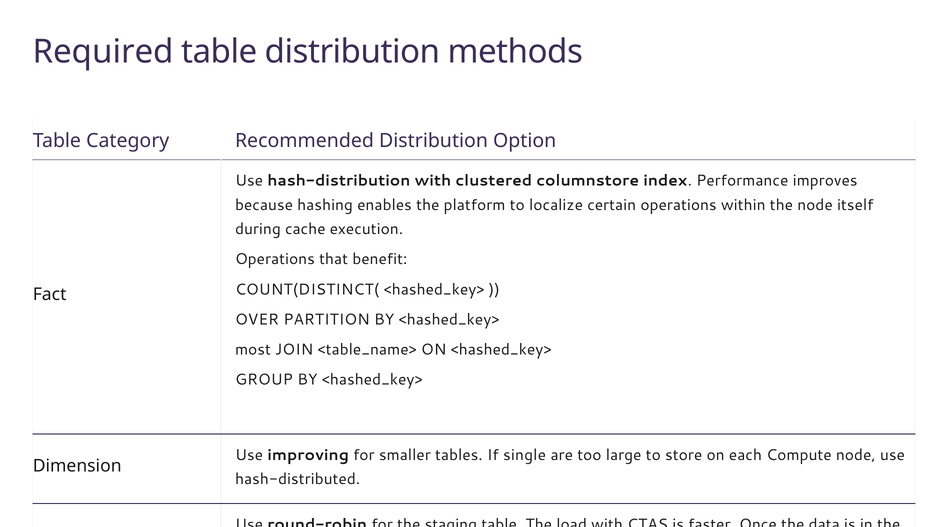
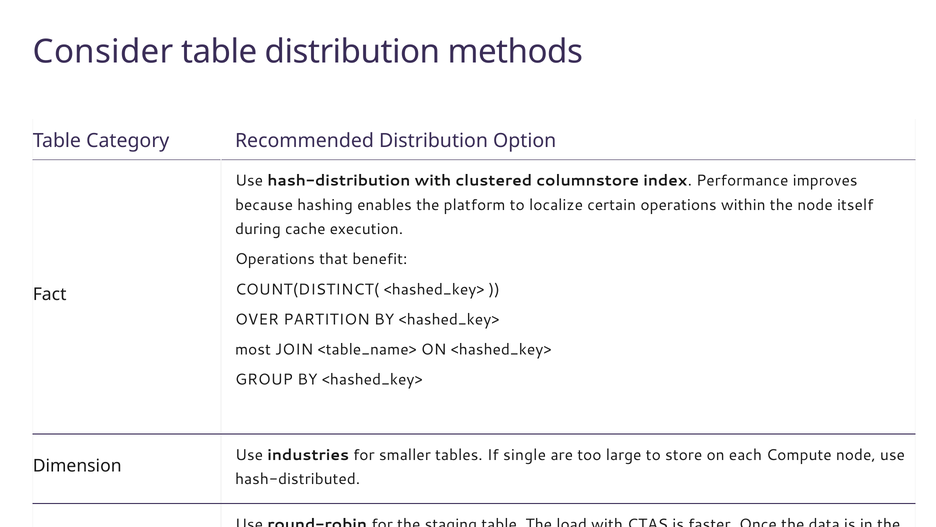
Required: Required -> Consider (103, 52)
improving: improving -> industries (308, 454)
